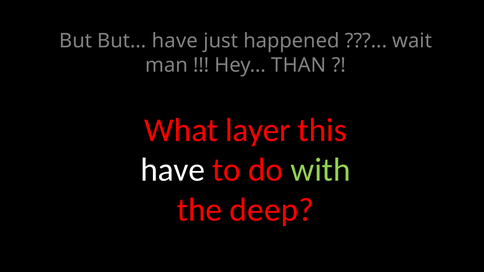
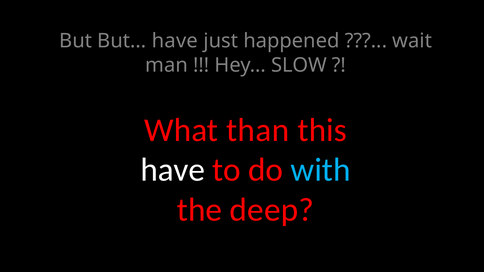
THAN: THAN -> SLOW (299, 65)
layer: layer -> than (258, 130)
with colour: light green -> light blue (321, 170)
